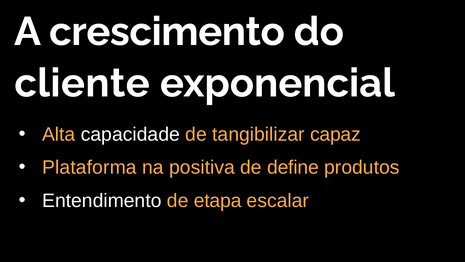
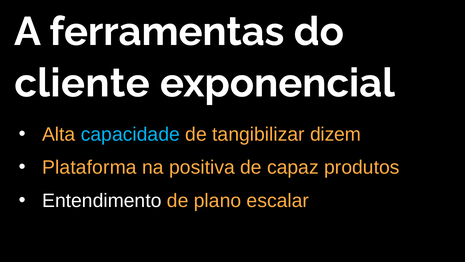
crescimento: crescimento -> ferramentas (167, 32)
capacidade colour: white -> light blue (130, 134)
capaz: capaz -> dizem (335, 134)
define: define -> capaz (293, 167)
etapa: etapa -> plano (218, 200)
